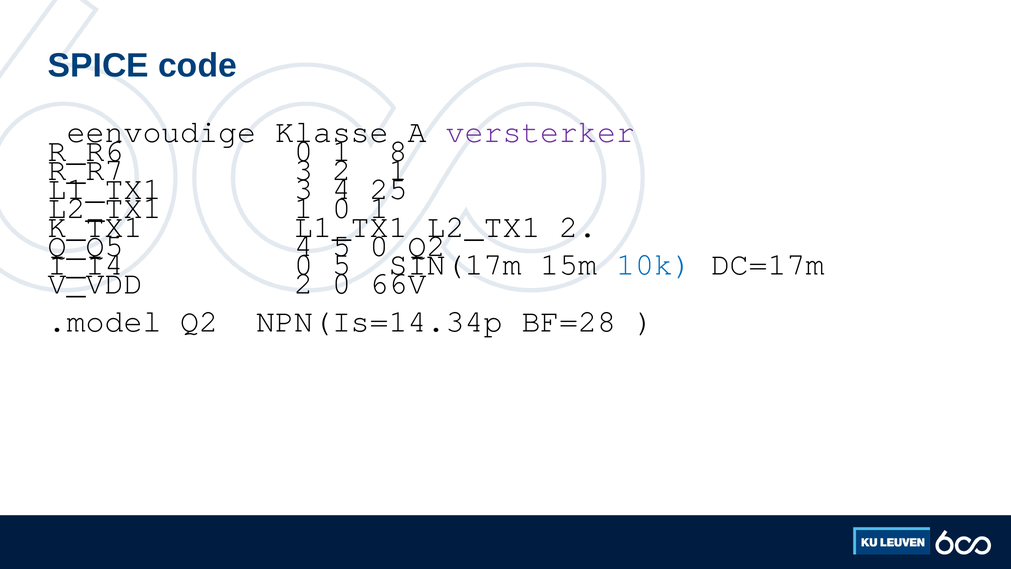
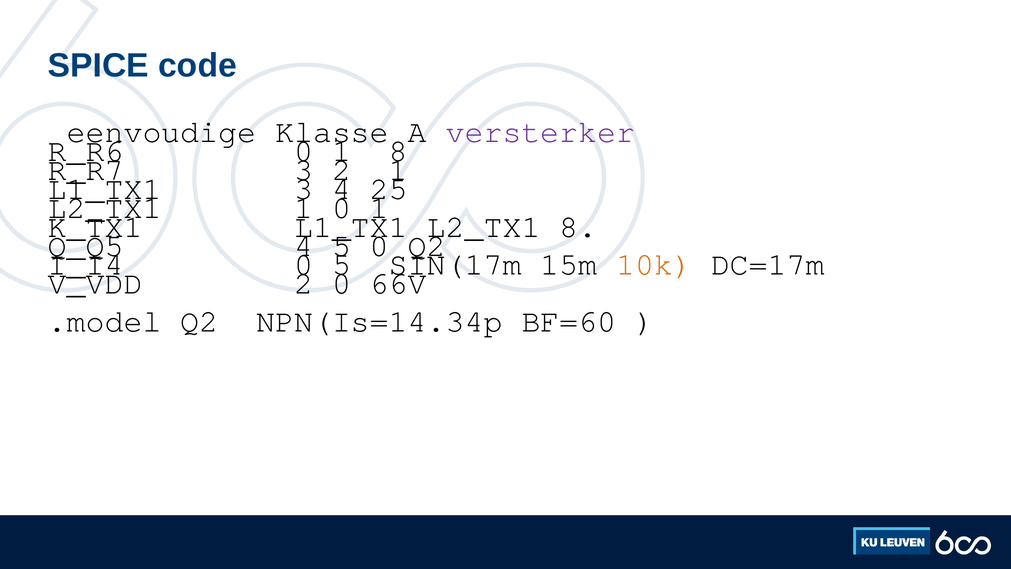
L2_TX1 2: 2 -> 8 (578, 226)
10k colour: blue -> orange (654, 264)
BF=28: BF=28 -> BF=60 (569, 321)
